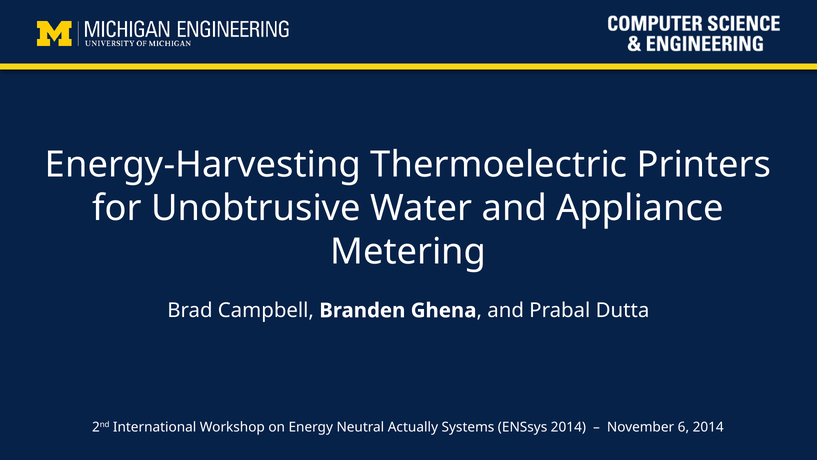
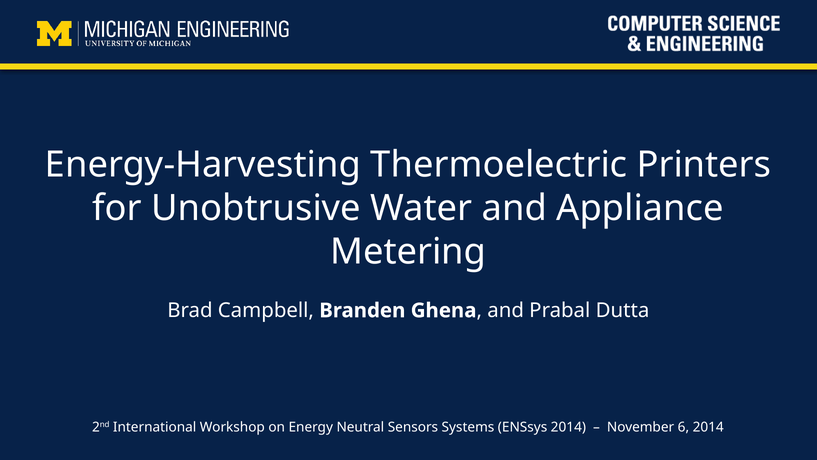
Actually: Actually -> Sensors (413, 427)
